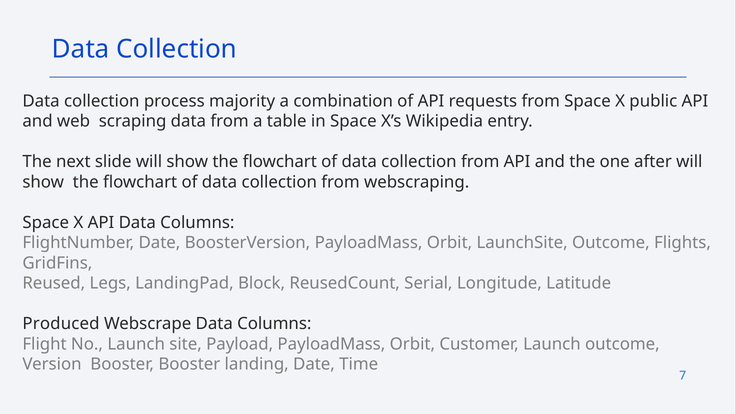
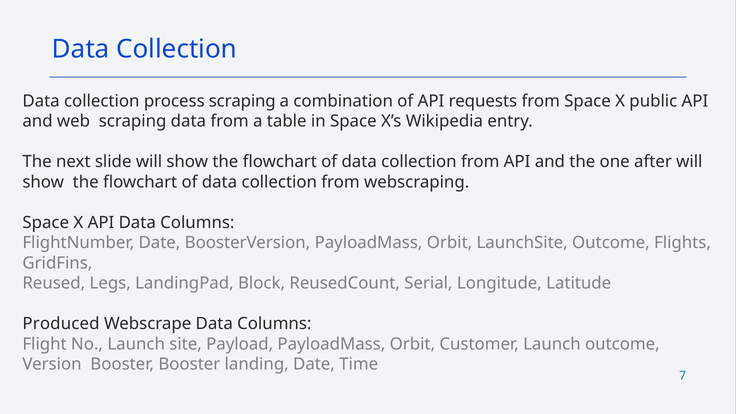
process majority: majority -> scraping (242, 101)
